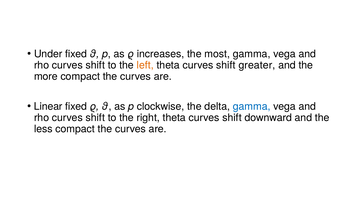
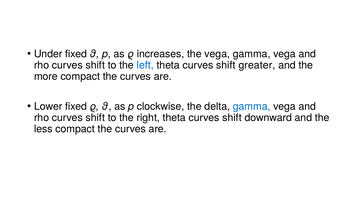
the most: most -> vega (217, 54)
left colour: orange -> blue (145, 65)
Linear: Linear -> Lower (48, 107)
